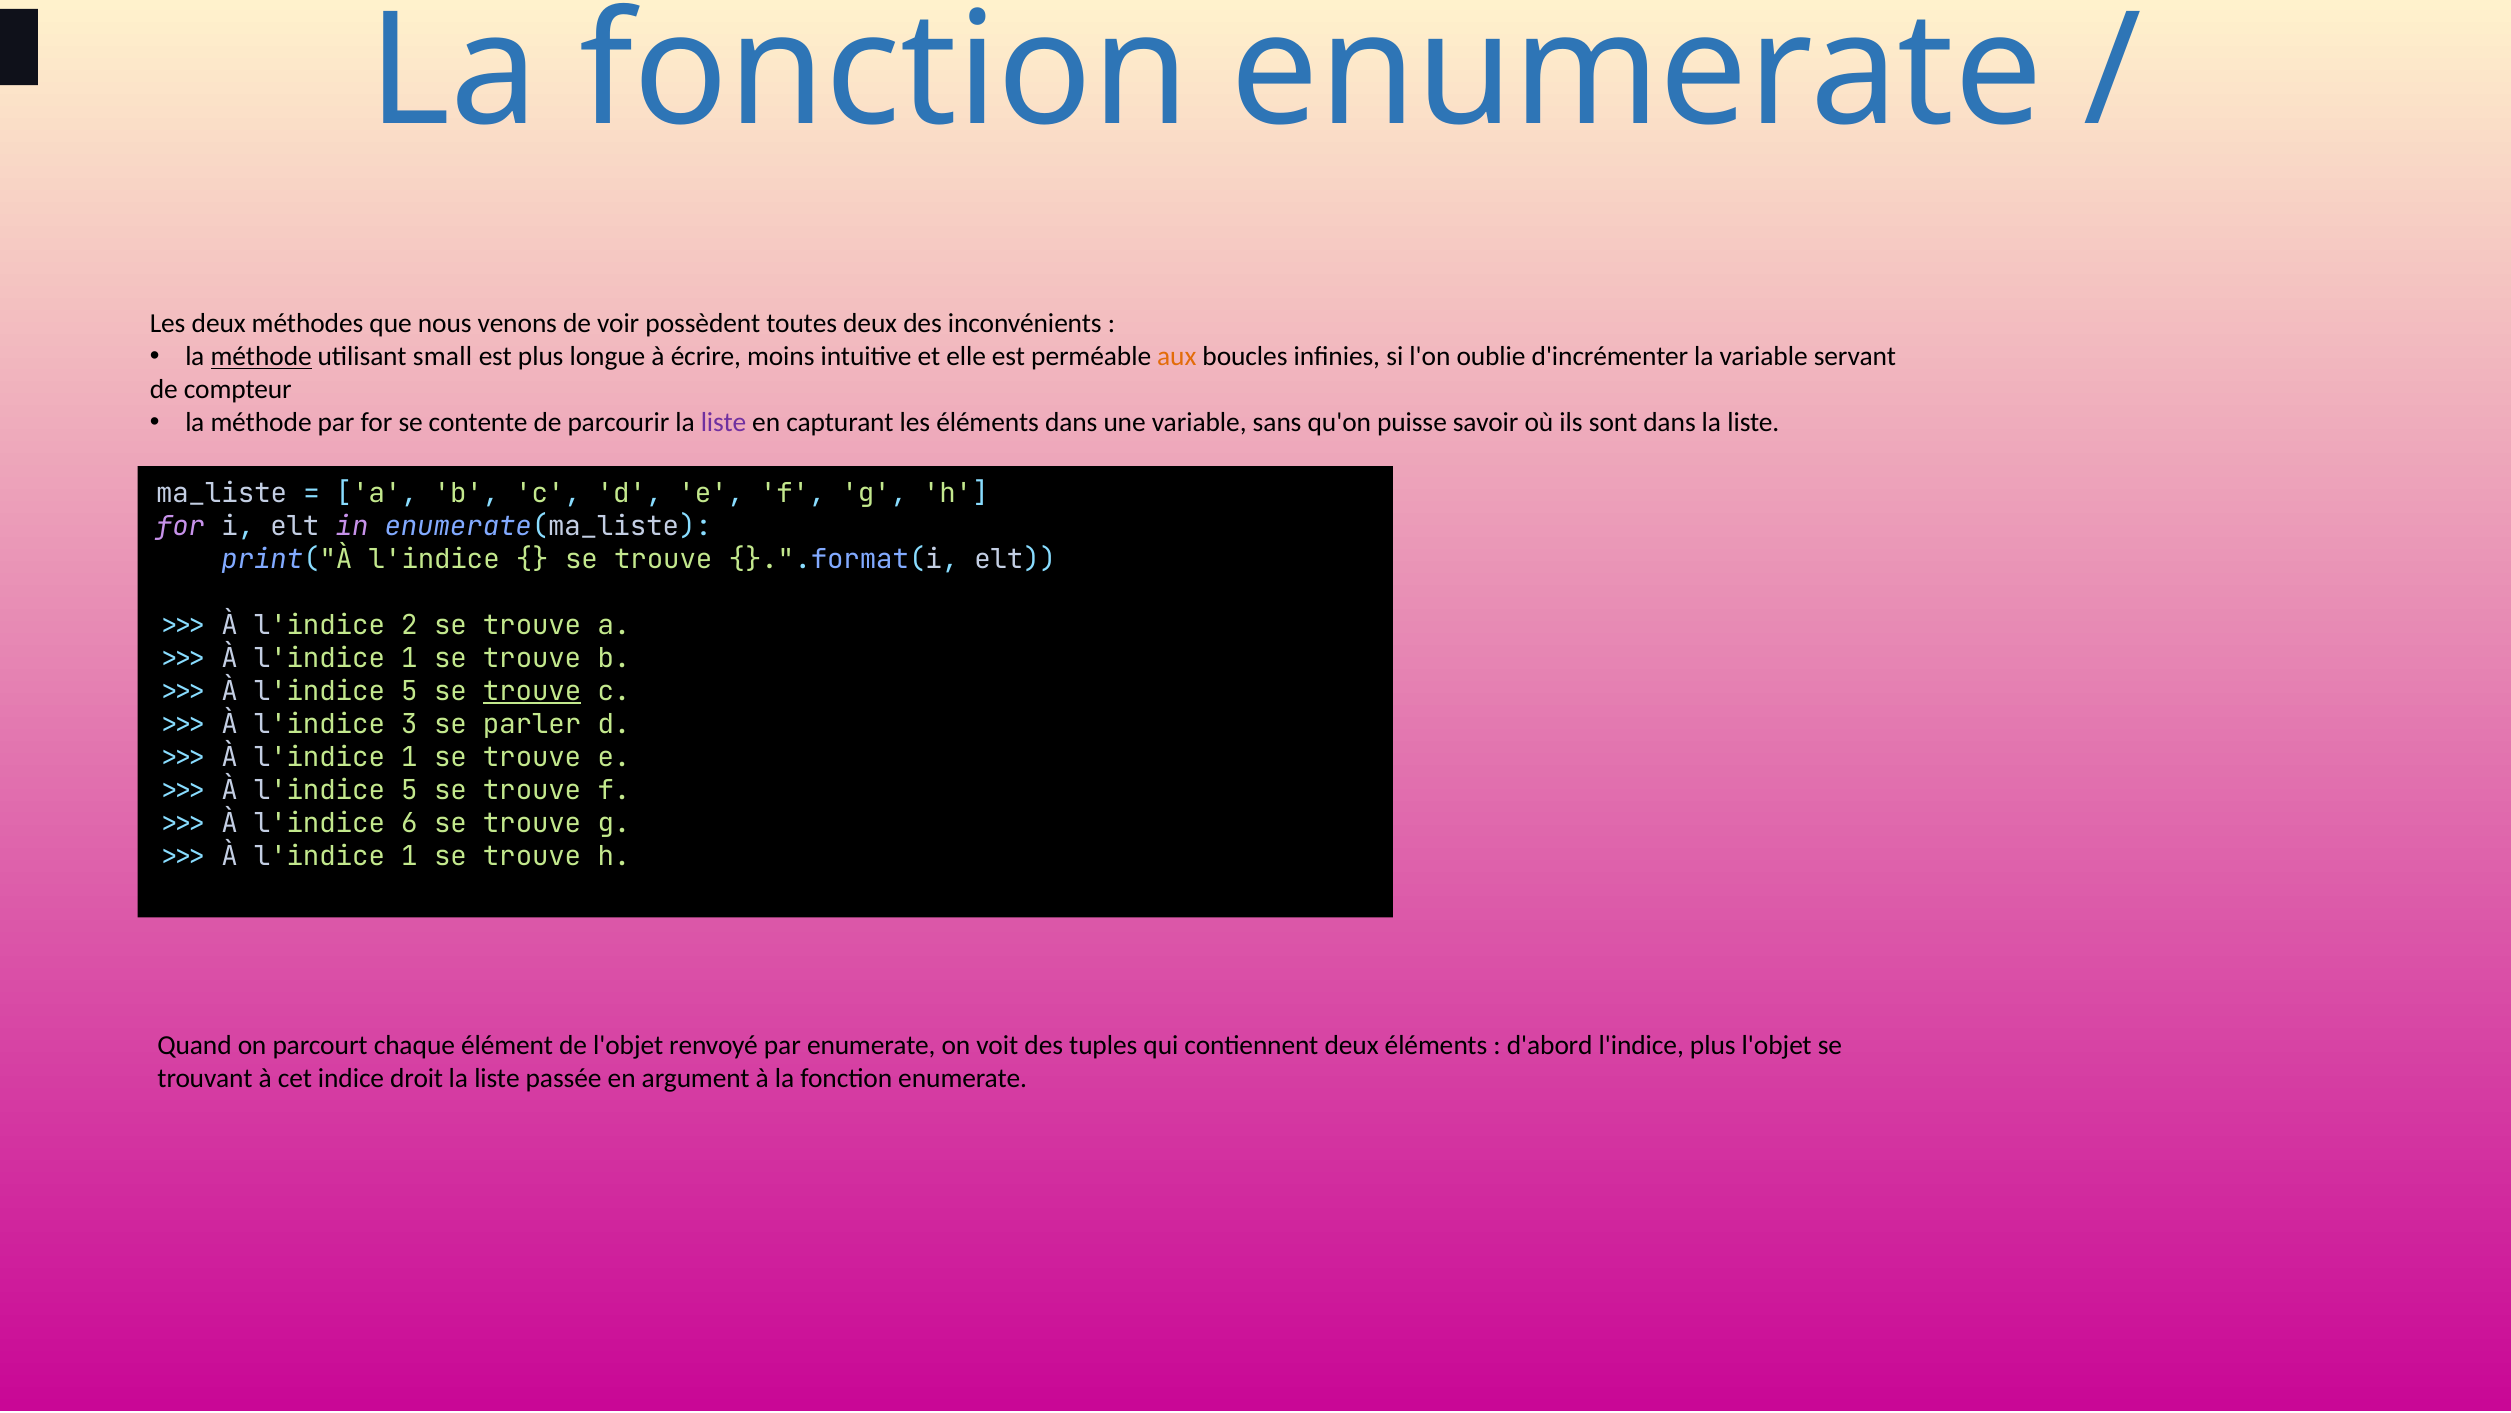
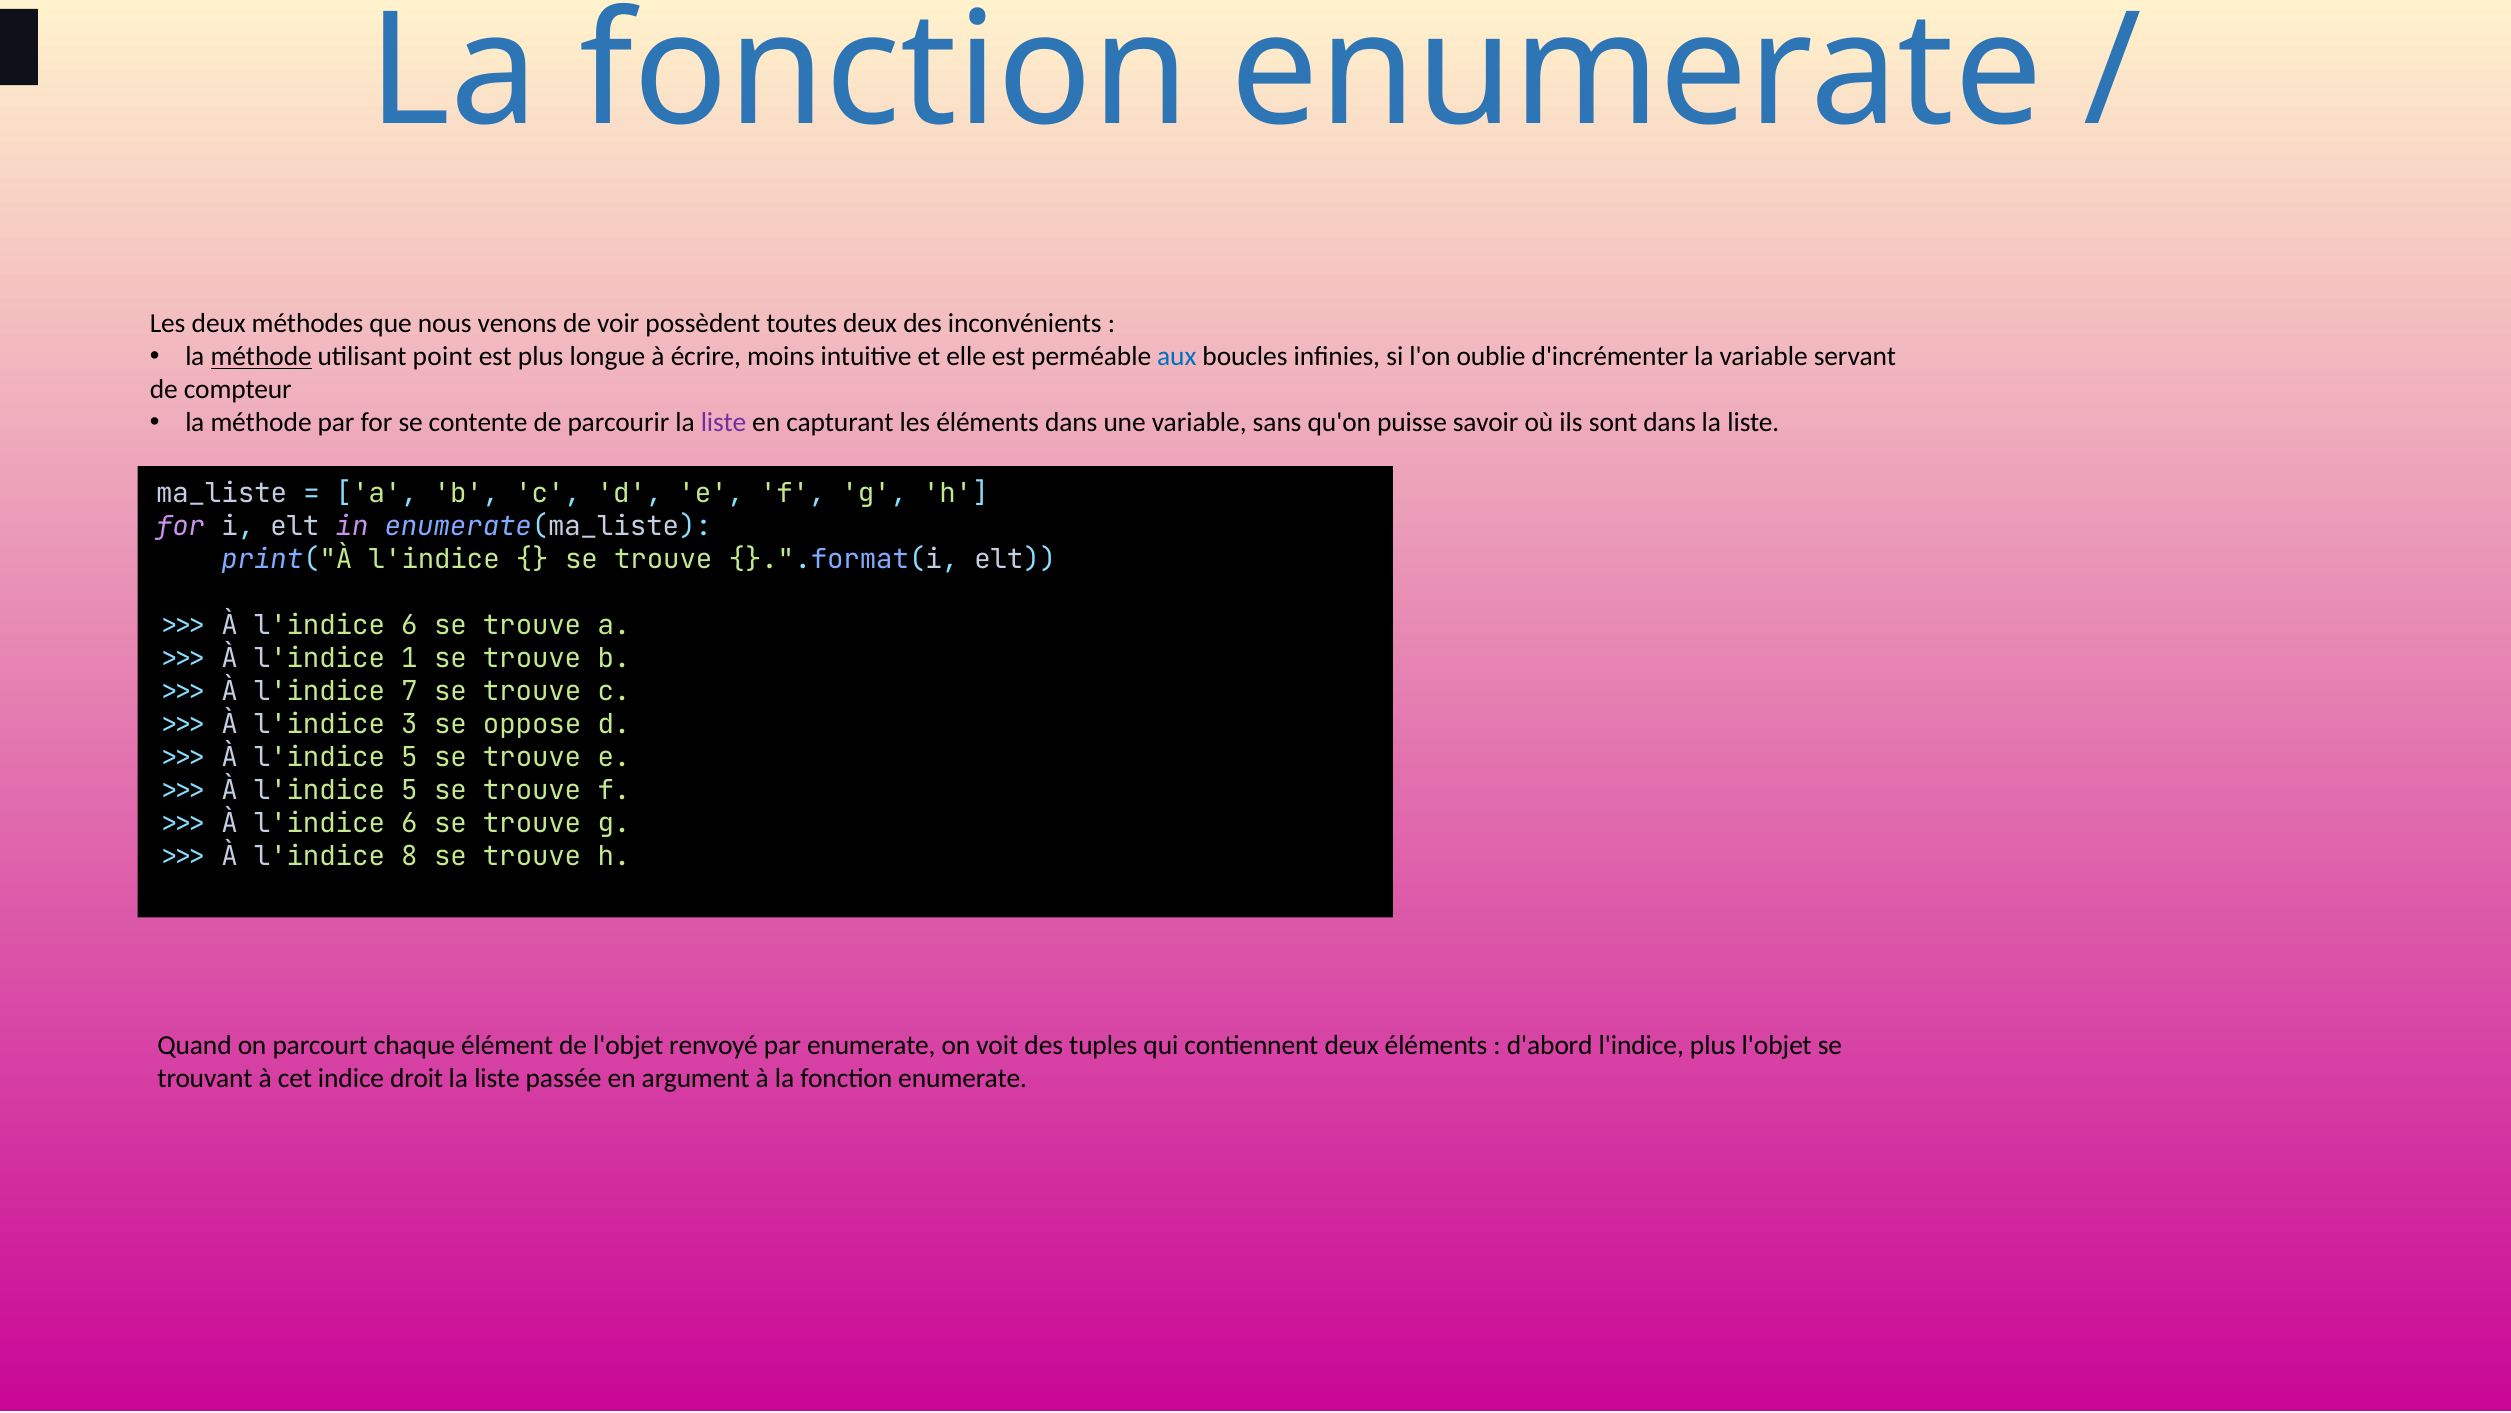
small: small -> point (443, 357)
aux colour: orange -> blue (1177, 357)
2: 2 -> 6 (409, 625)
5: 5 -> 7 (409, 691)
trouve underline: present -> none (532, 691)
parler: parler -> oppose (532, 724)
1: 1 -> 5 (409, 757)
1: 1 -> 8 (409, 856)
